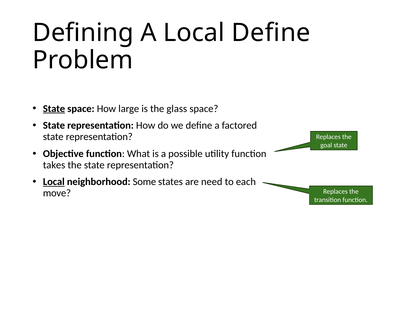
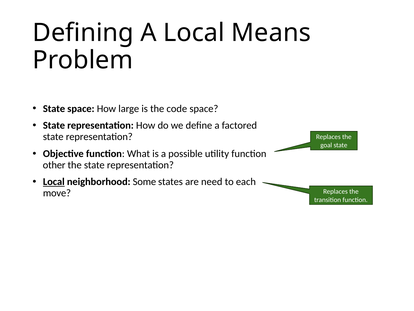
Local Define: Define -> Means (271, 33)
State underline: present -> none (54, 108)
glass: glass -> code (177, 108)
takes: takes -> other (54, 165)
